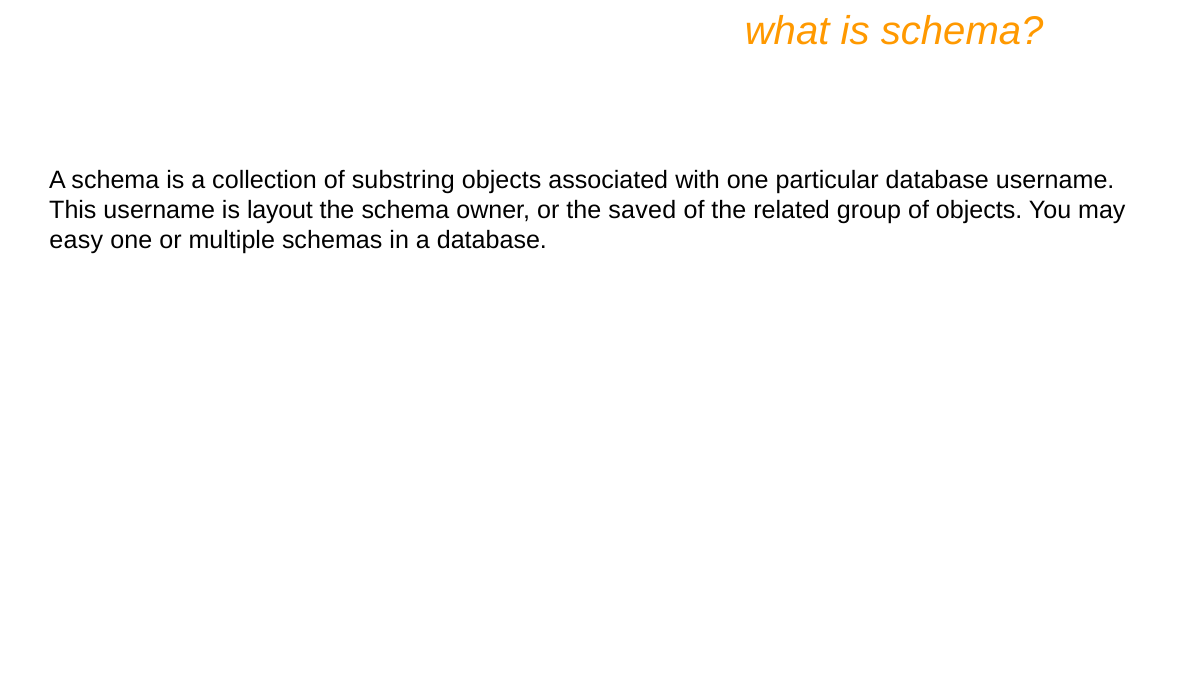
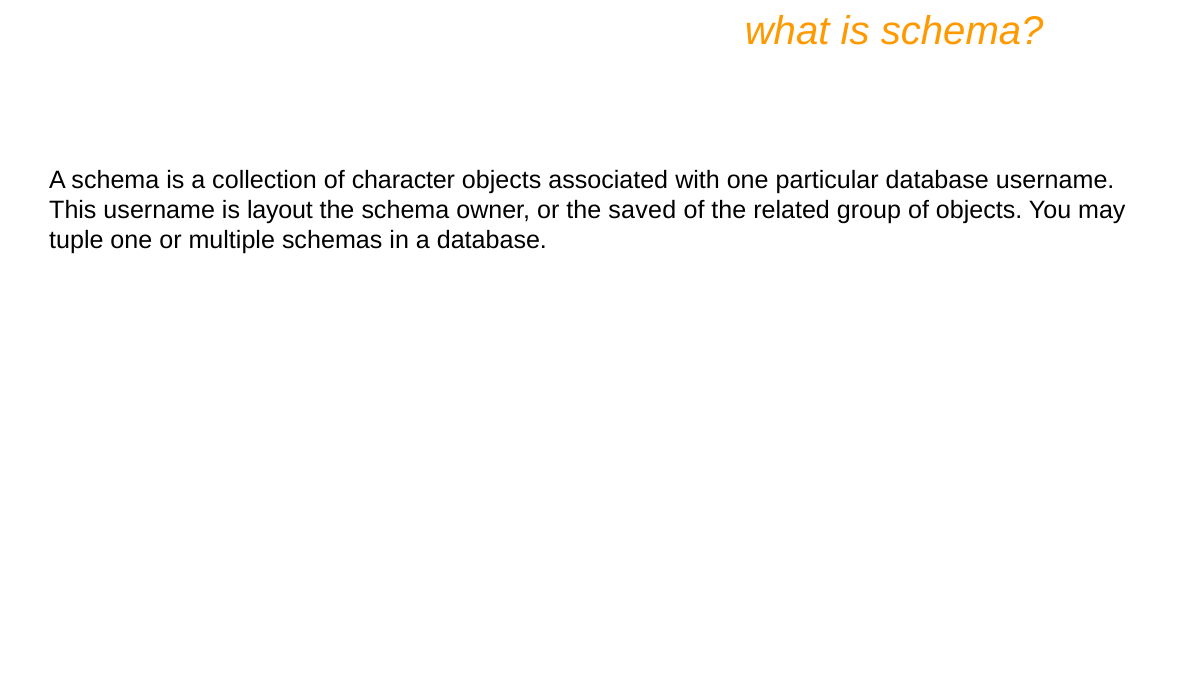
substring: substring -> character (403, 180)
easy: easy -> tuple (76, 240)
